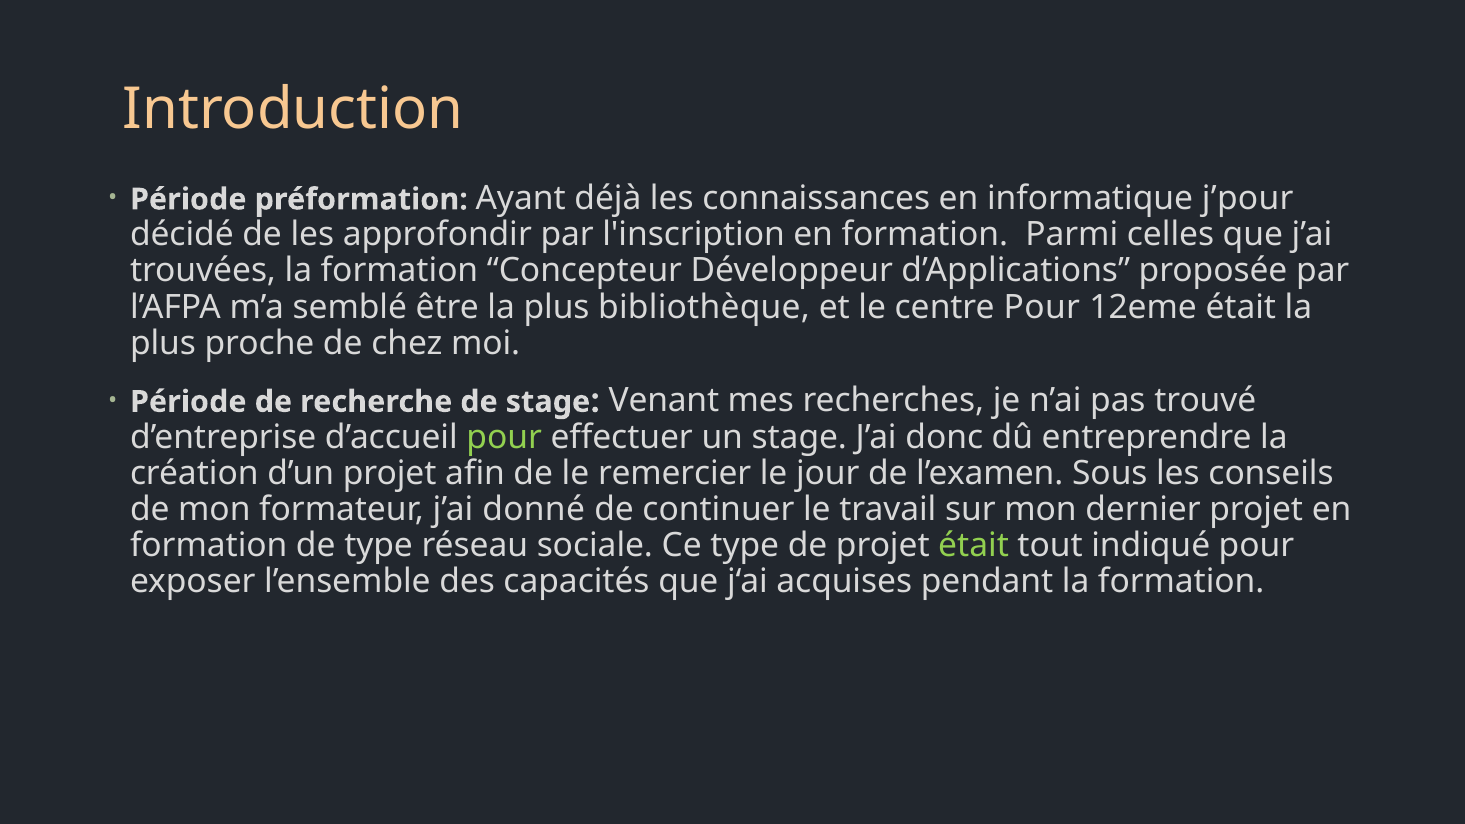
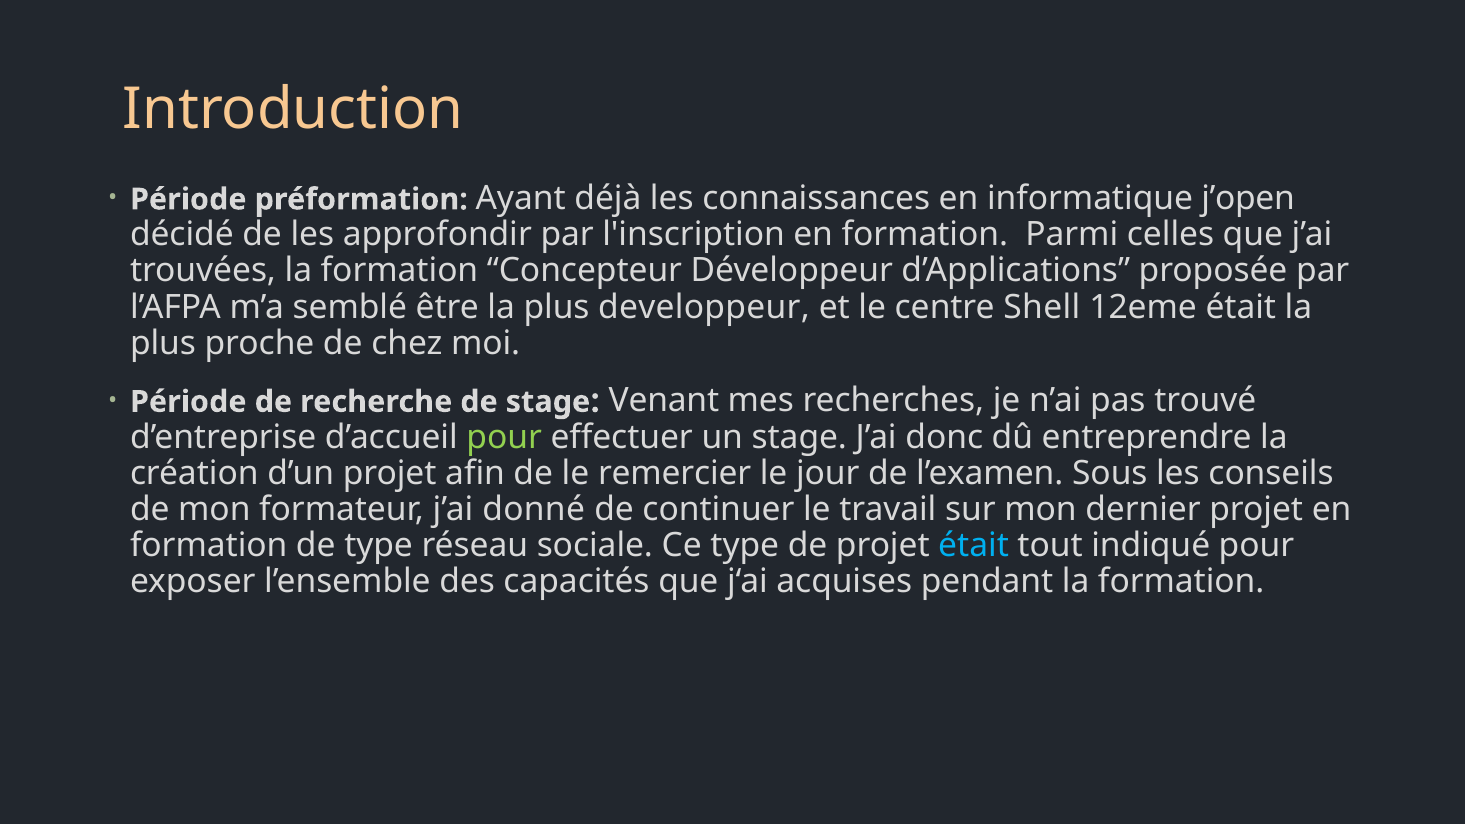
j’pour: j’pour -> j’open (1248, 198)
bibliothèque: bibliothèque -> developpeur (704, 307)
centre Pour: Pour -> Shell (1042, 307)
était colour: light green -> light blue (974, 546)
